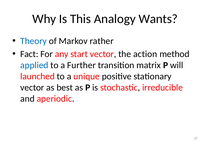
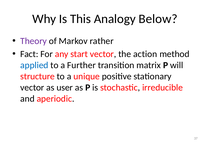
Wants: Wants -> Below (158, 19)
Theory colour: blue -> purple (34, 41)
launched: launched -> structure (38, 77)
best: best -> user (65, 88)
